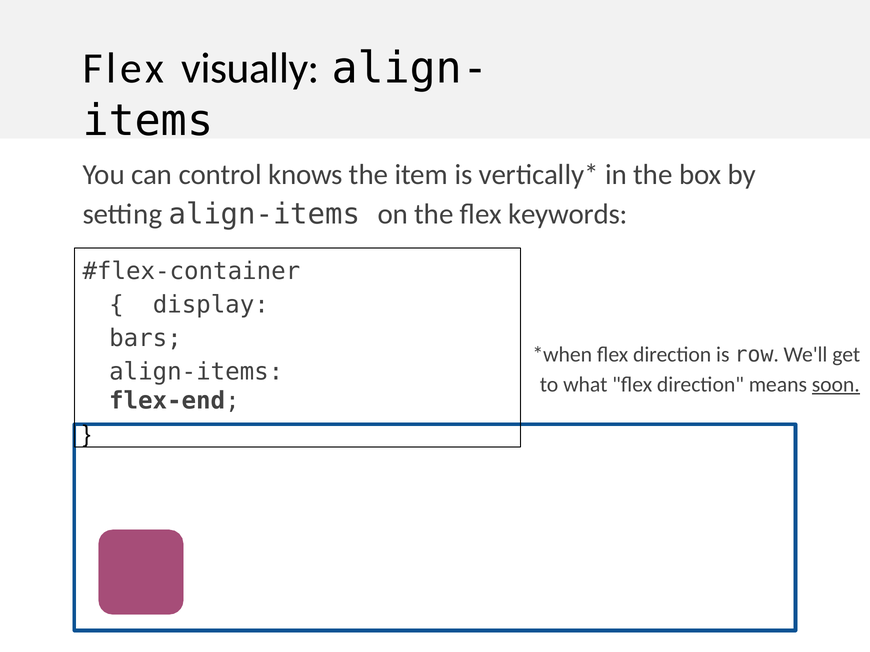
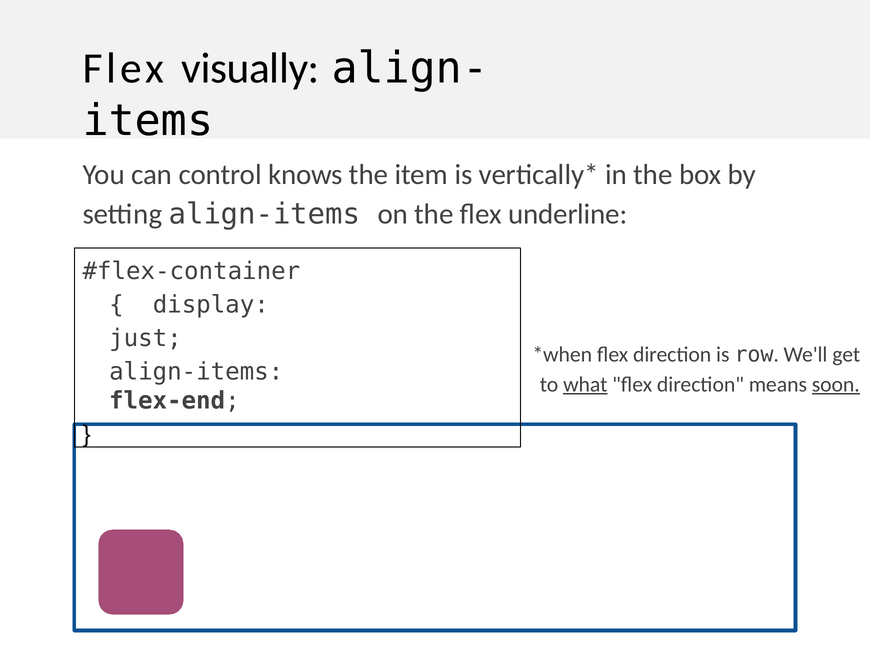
keywords: keywords -> underline (568, 214)
bars: bars -> just (145, 338)
what underline: none -> present (585, 385)
